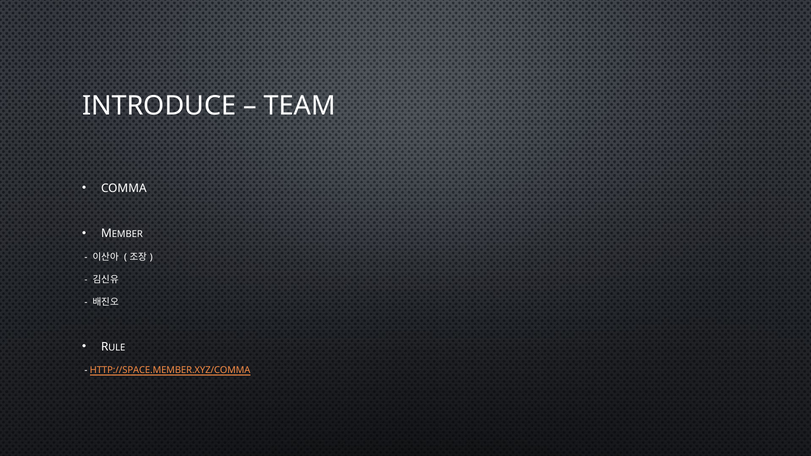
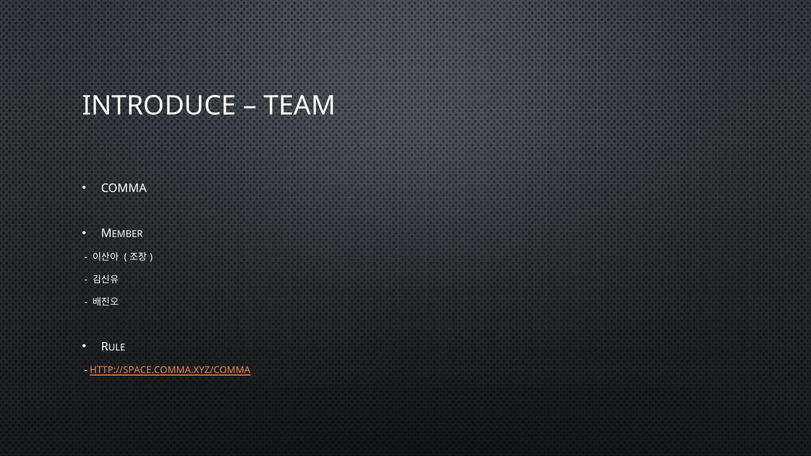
HTTP://SPACE.MEMBER.XYZ/COMMA: HTTP://SPACE.MEMBER.XYZ/COMMA -> HTTP://SPACE.COMMA.XYZ/COMMA (170, 370)
